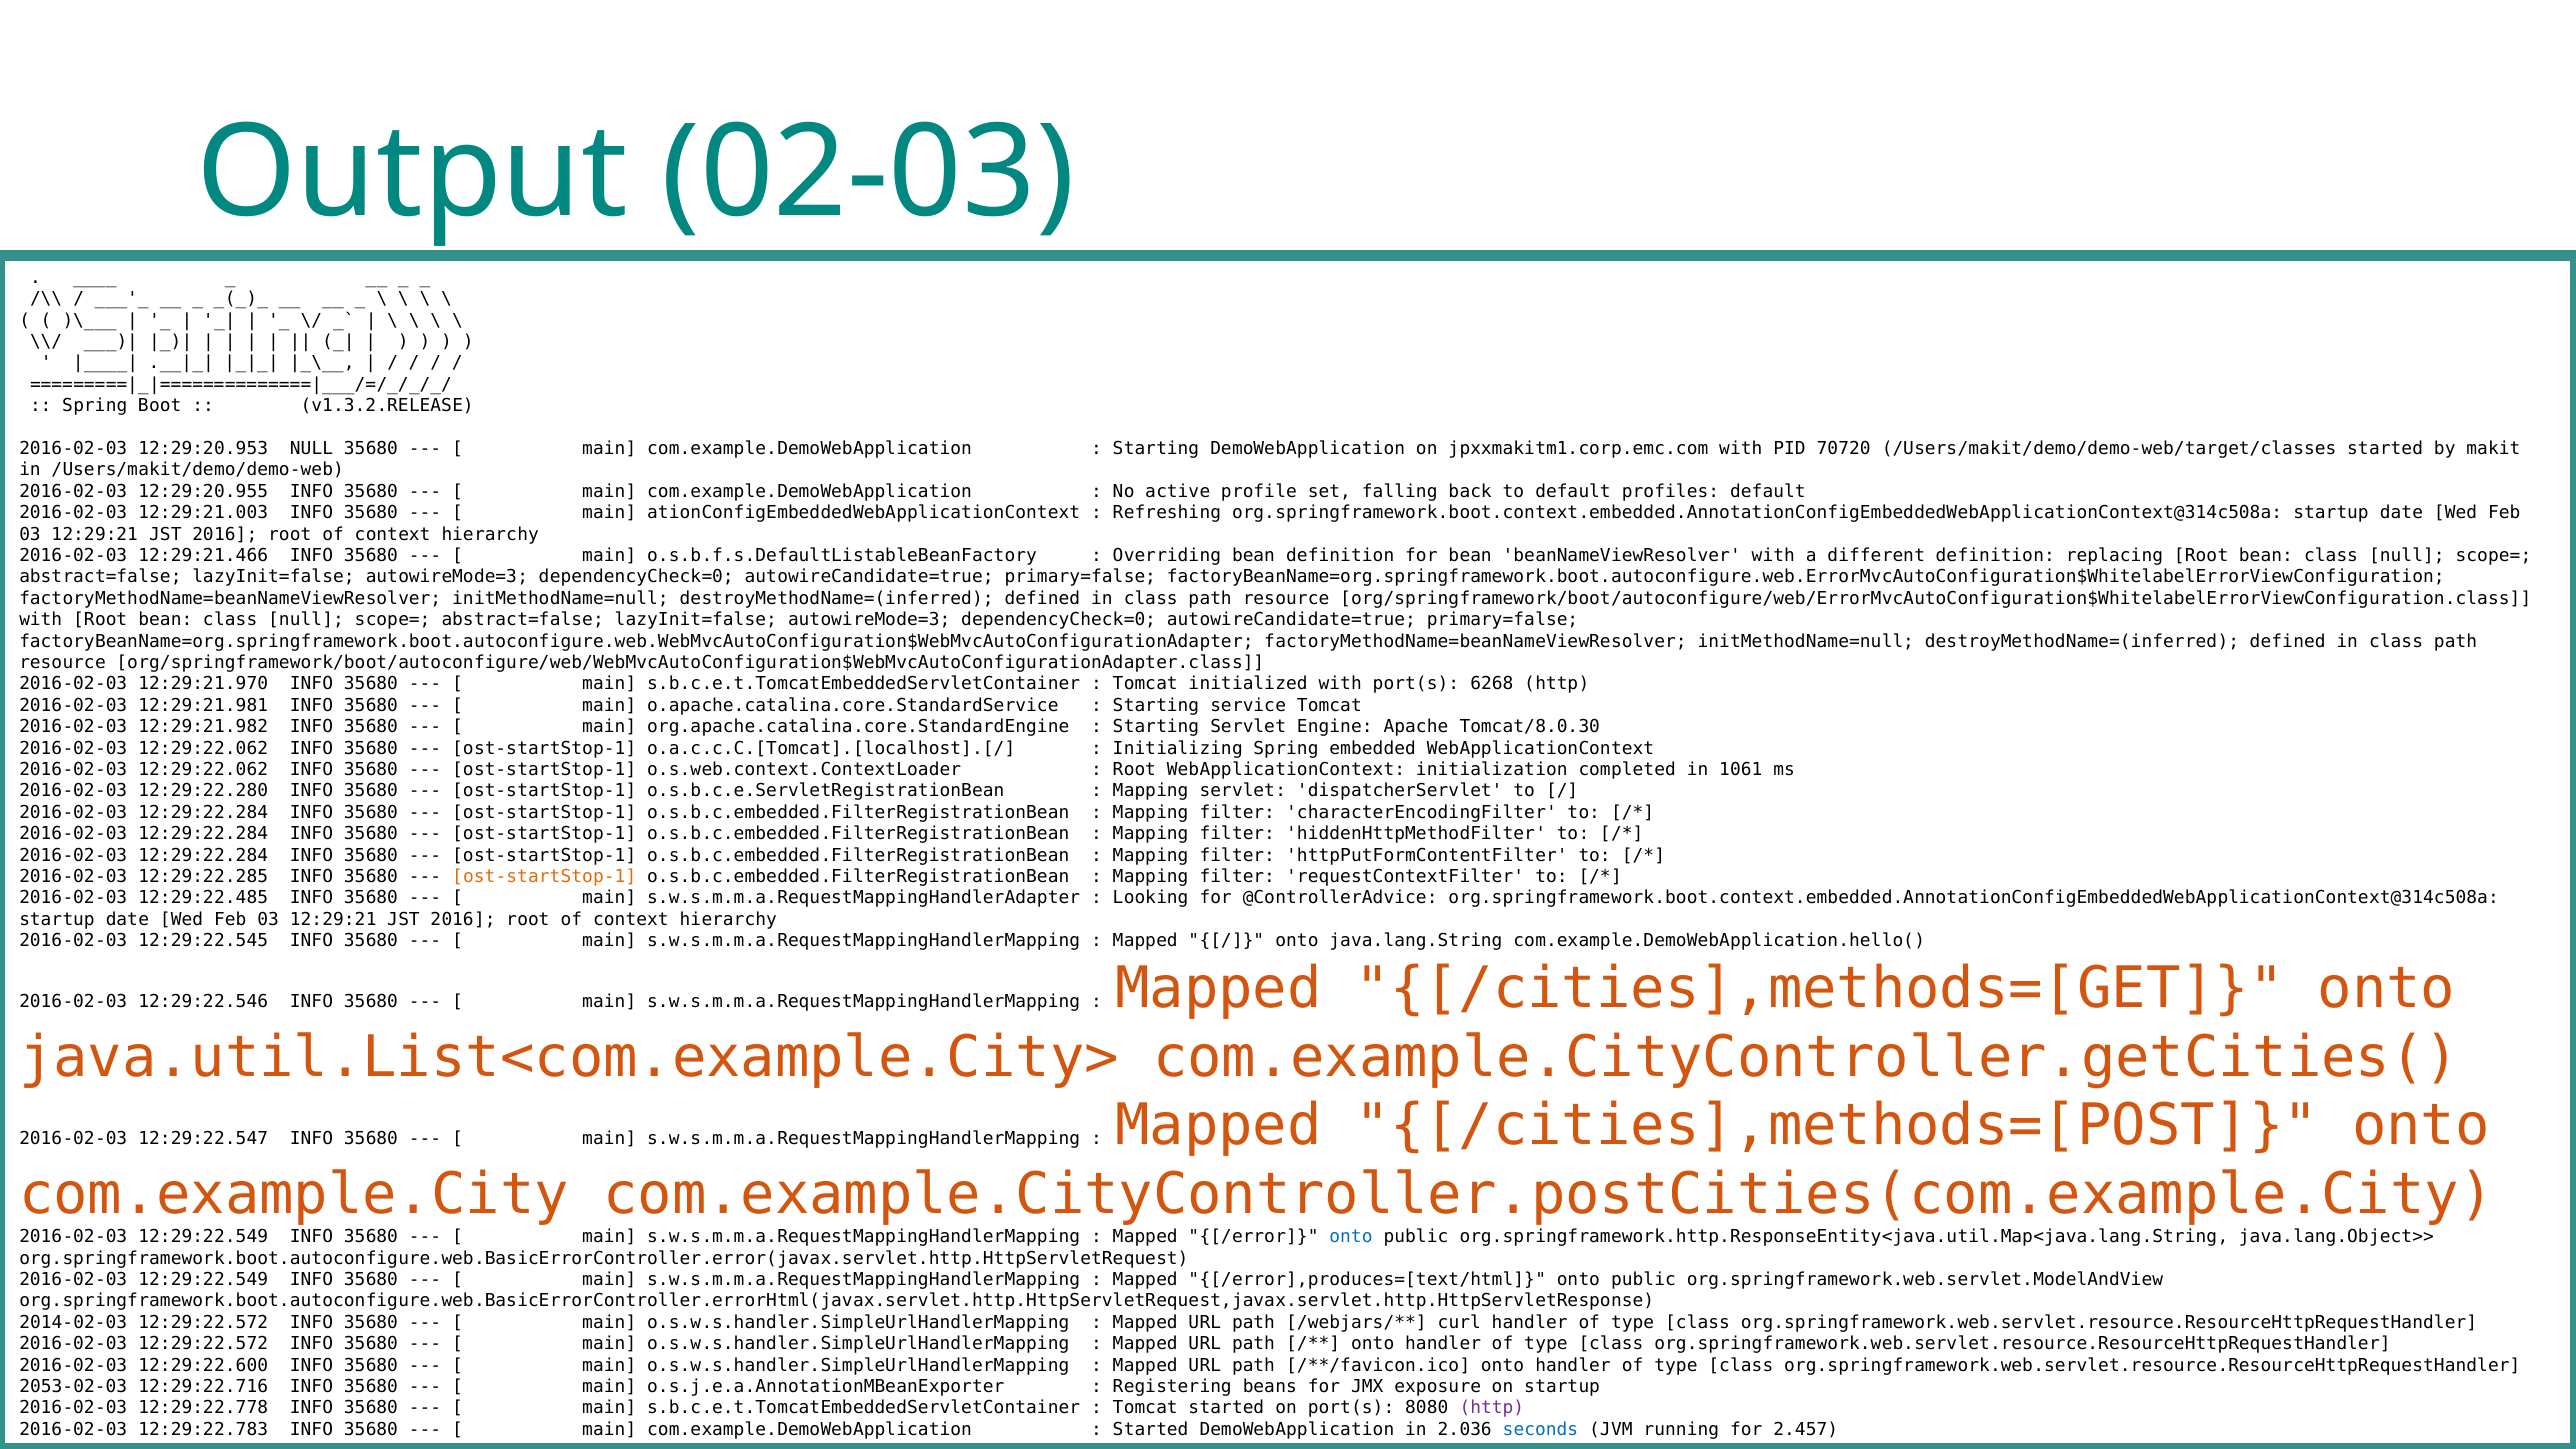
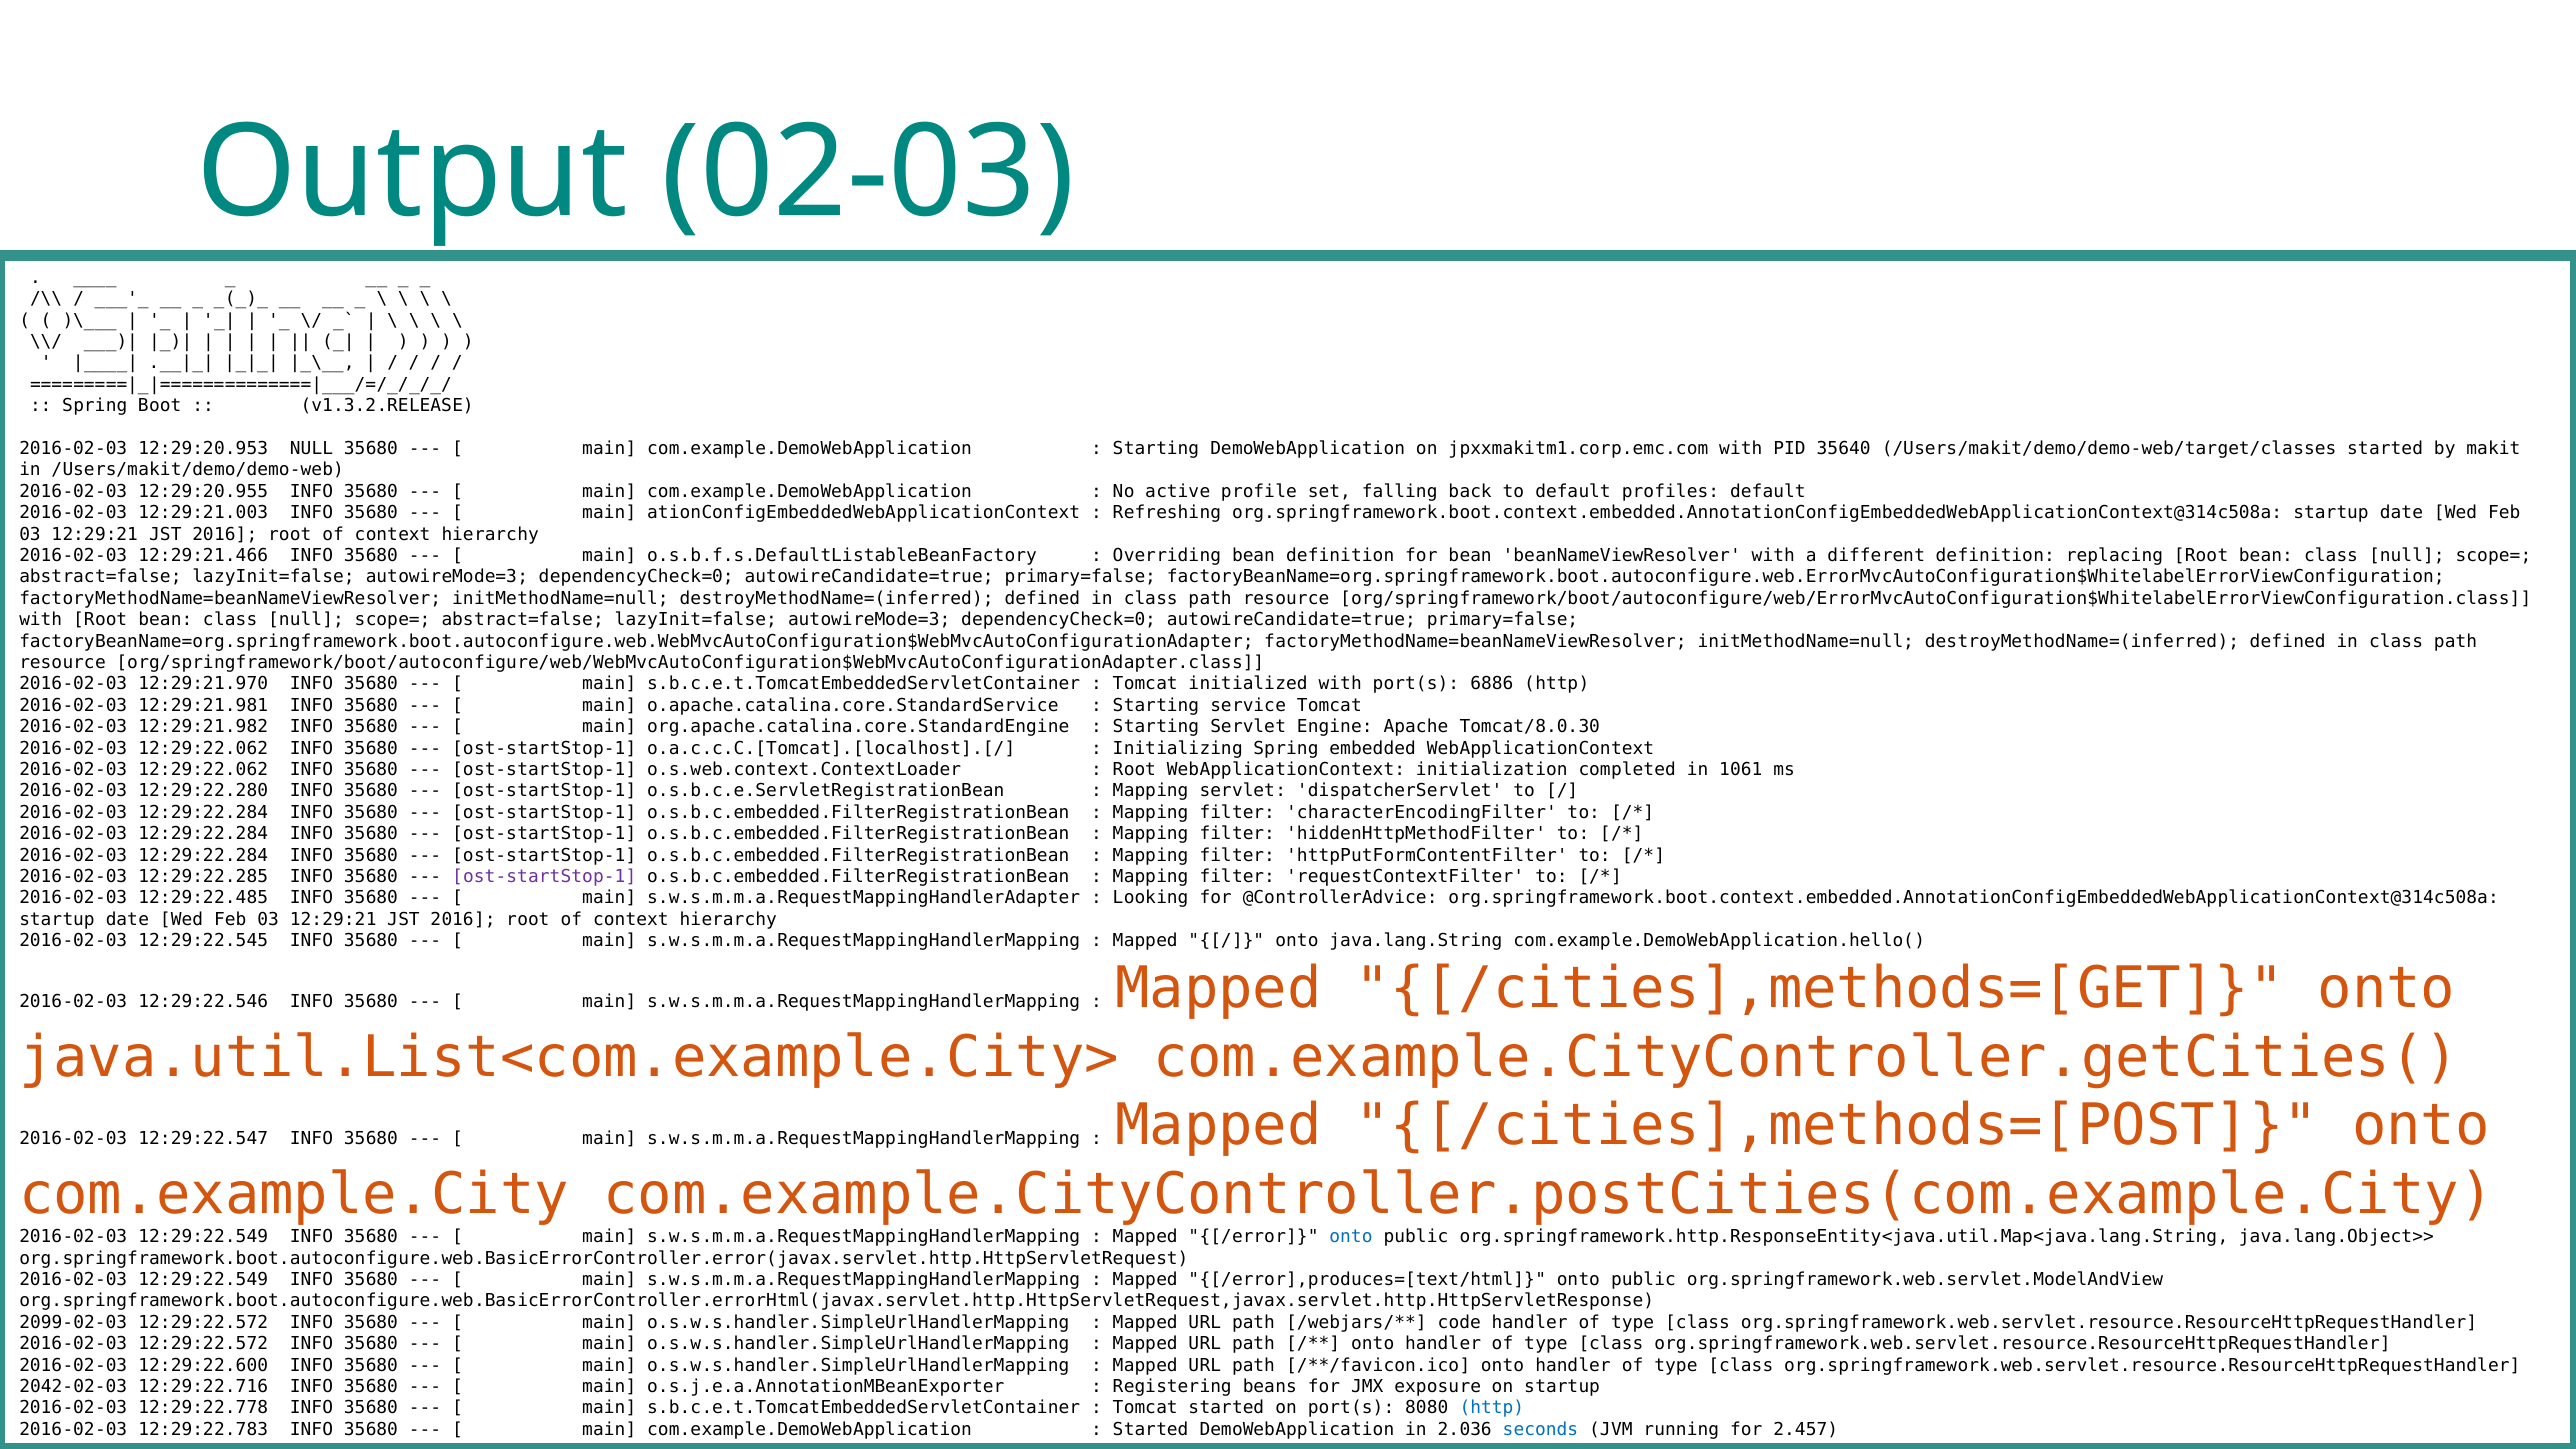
70720: 70720 -> 35640 (1844, 449)
6268: 6268 -> 6886 (1492, 684)
ost-startStop-1 colour: orange -> purple (544, 877)
2014-02-03: 2014-02-03 -> 2099-02-03 (73, 1322)
curl: curl -> code (1459, 1322)
2053-02-03: 2053-02-03 -> 2042-02-03 (73, 1387)
http colour: purple -> blue (1492, 1408)
